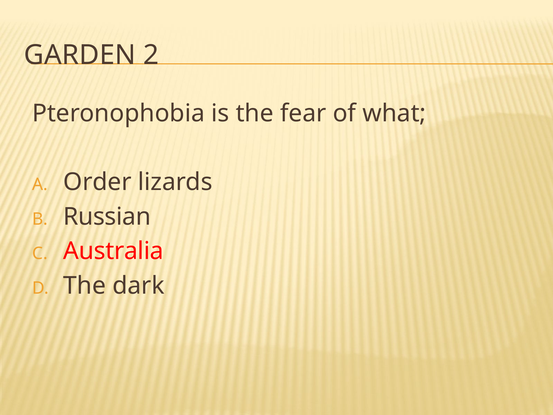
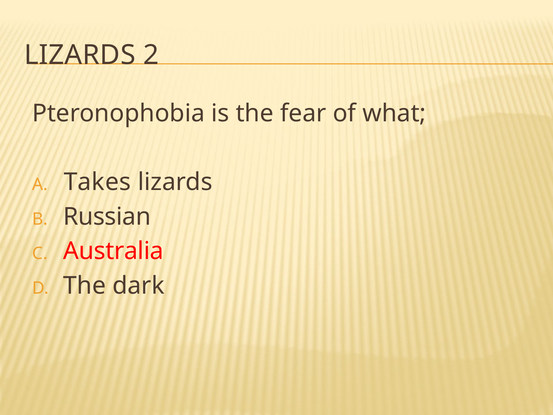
GARDEN: GARDEN -> LIZARDS (80, 55)
Order: Order -> Takes (97, 182)
